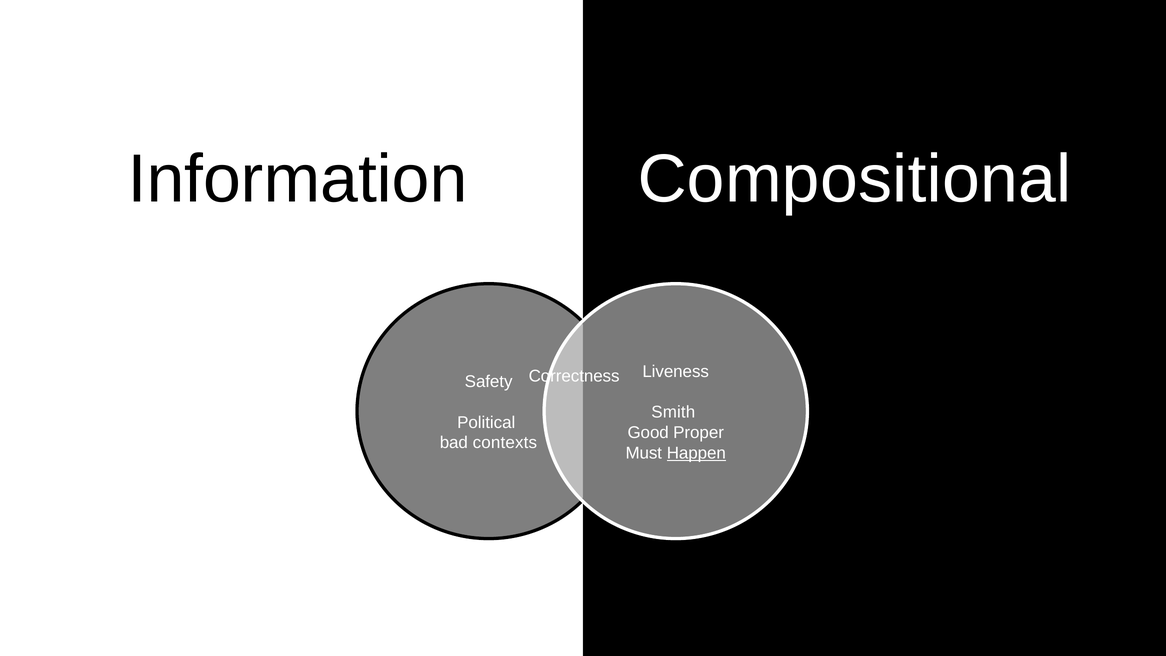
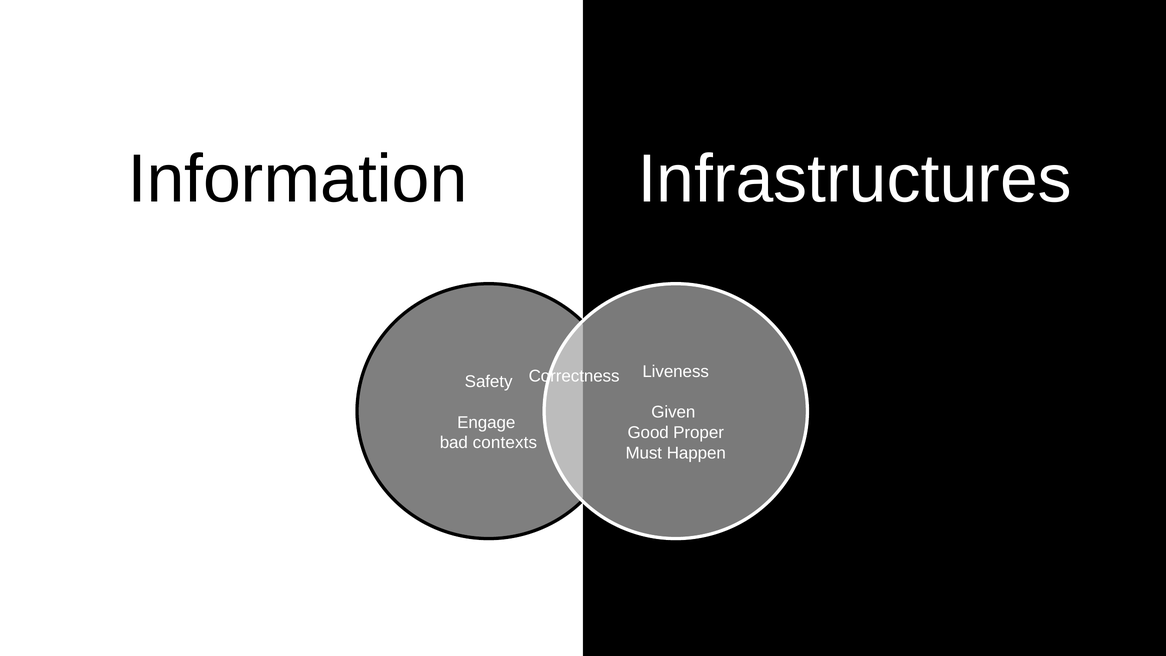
Compositional: Compositional -> Infrastructures (855, 179)
Smith: Smith -> Given (673, 412)
Political: Political -> Engage (486, 422)
Happen underline: present -> none (696, 453)
